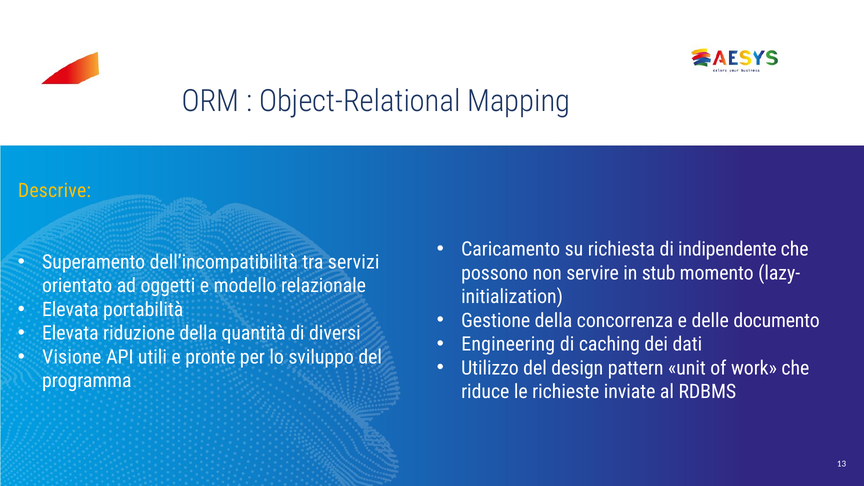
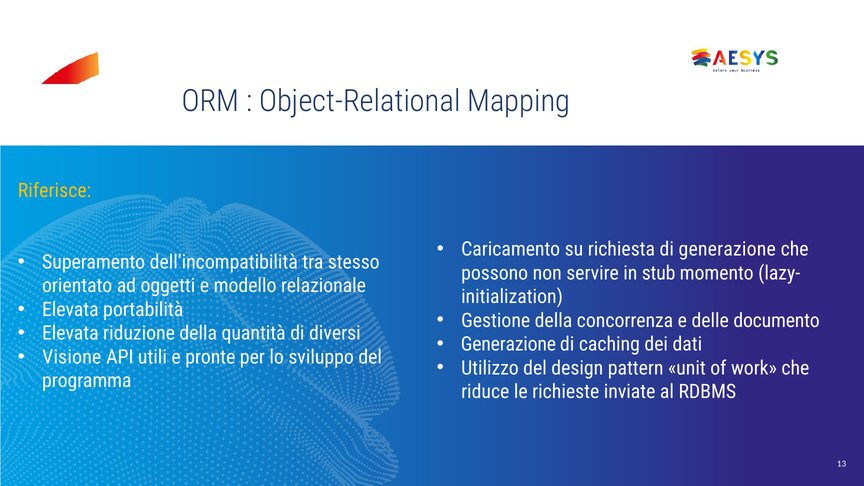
Descrive: Descrive -> Riferisce (55, 191)
di indipendente: indipendente -> generazione (727, 249)
servizi: servizi -> stesso (354, 262)
Engineering: Engineering -> Generazione (508, 344)
